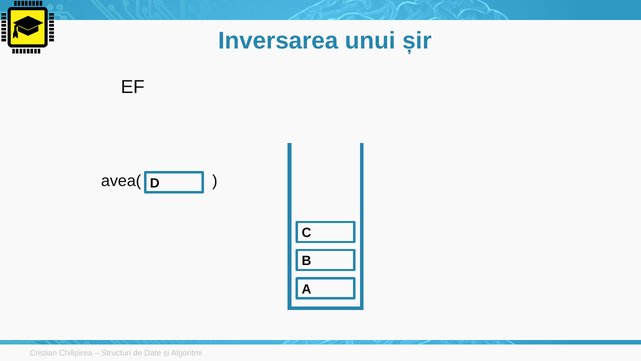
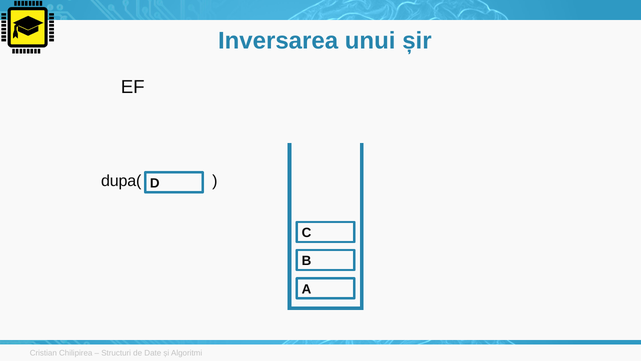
avea(: avea( -> dupa( (121, 181)
